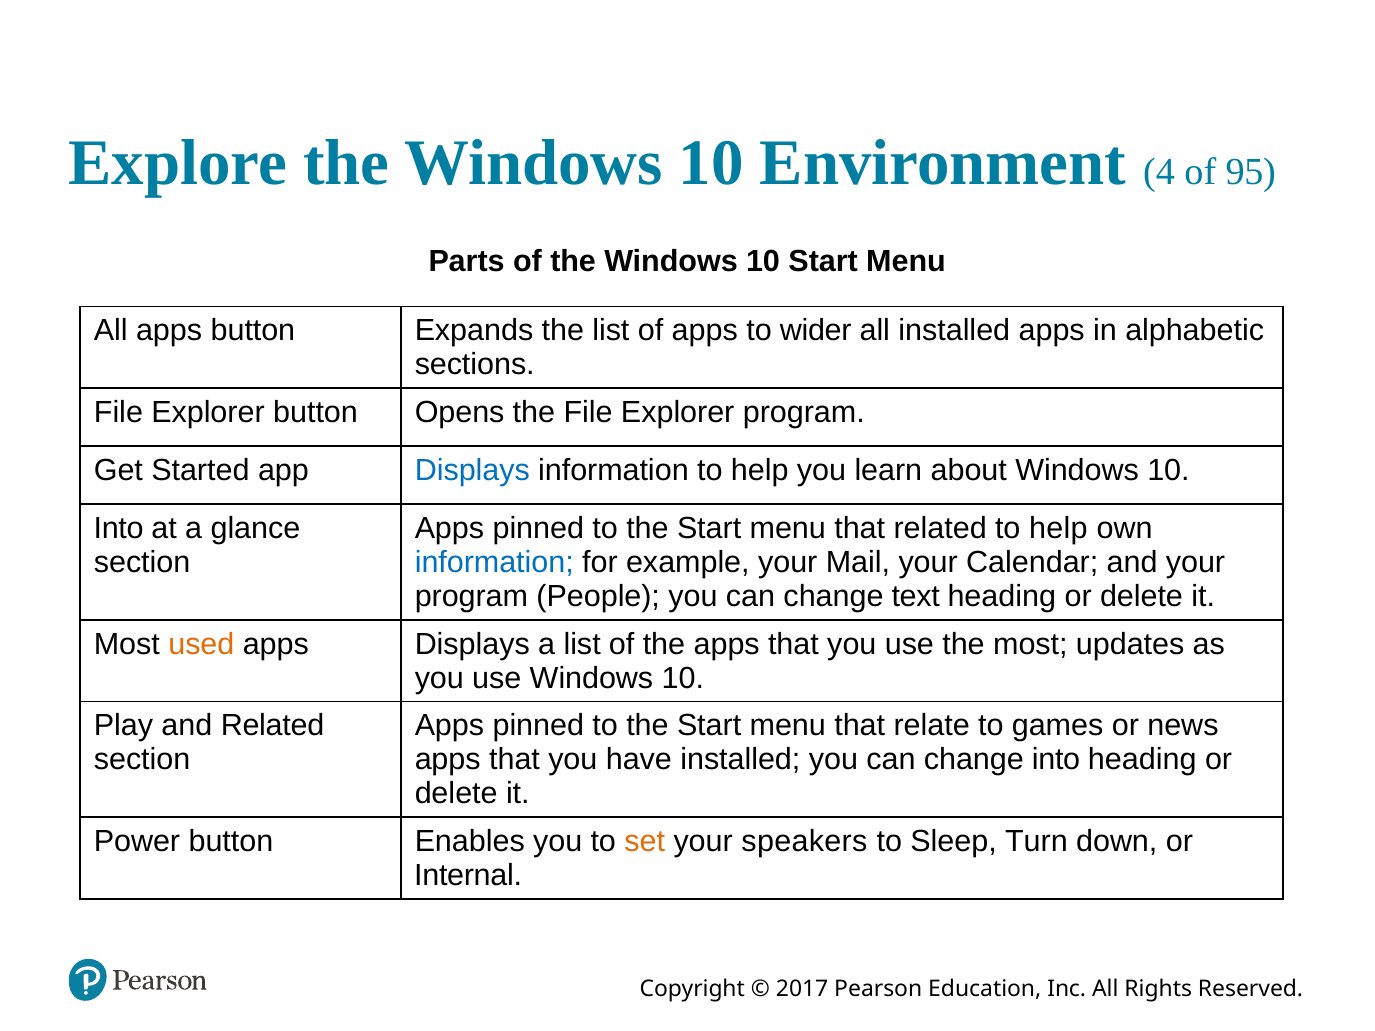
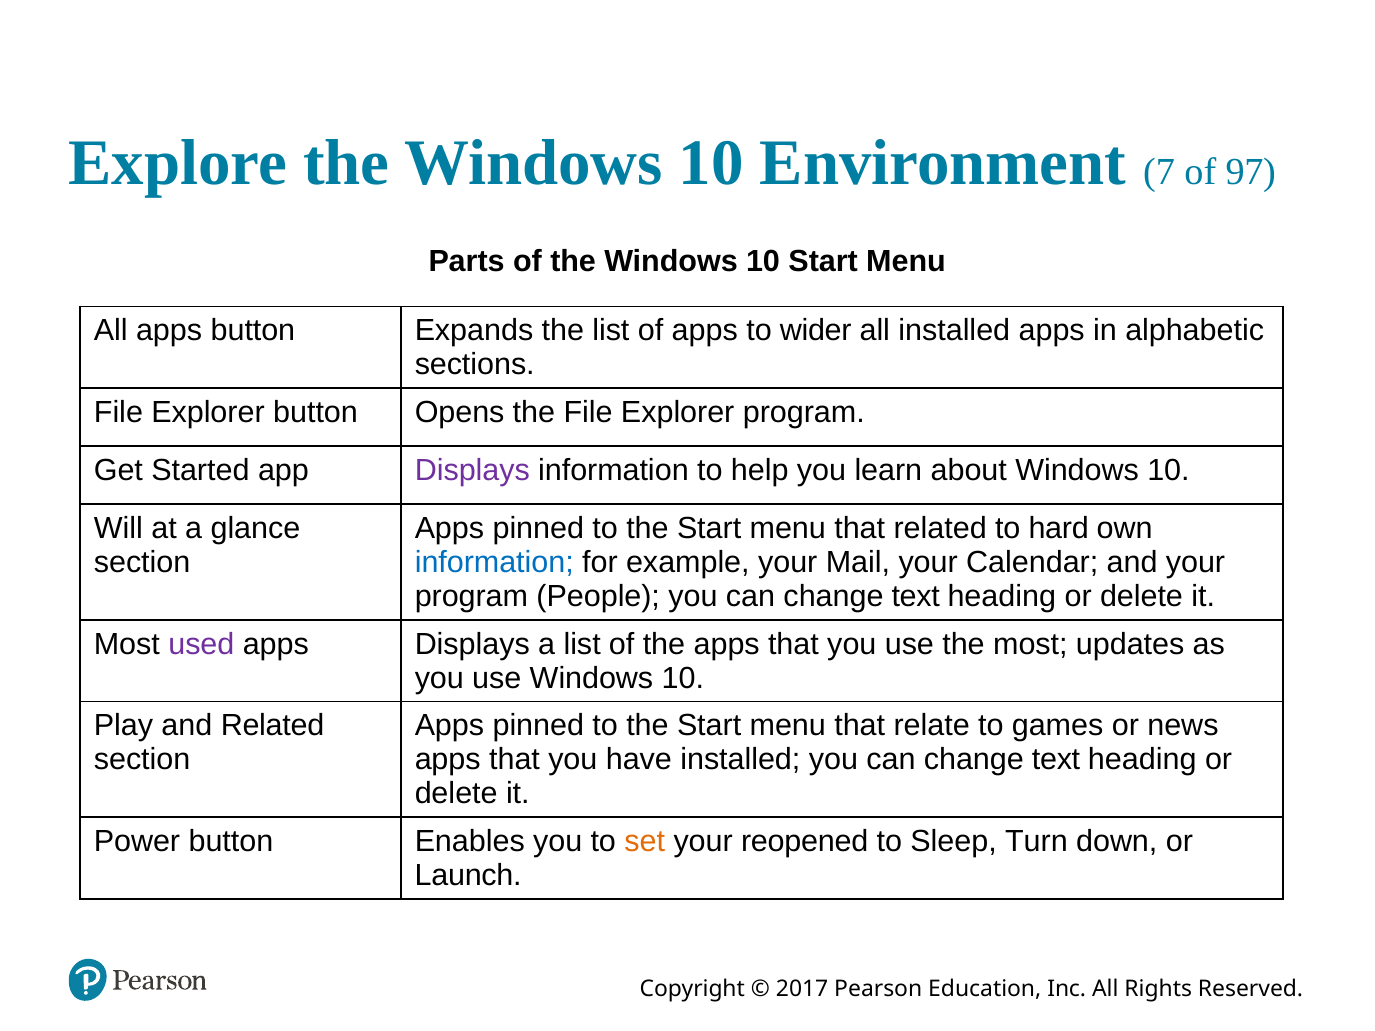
4: 4 -> 7 (1159, 172)
95: 95 -> 97 (1251, 172)
Displays colour: blue -> purple (472, 471)
Into: Into -> Will (118, 529)
related to help: help -> hard (1059, 529)
used colour: orange -> purple (201, 644)
into: into -> text (1056, 760)
speakers: speakers -> reopened (805, 842)
Internal: Internal -> Launch (468, 876)
